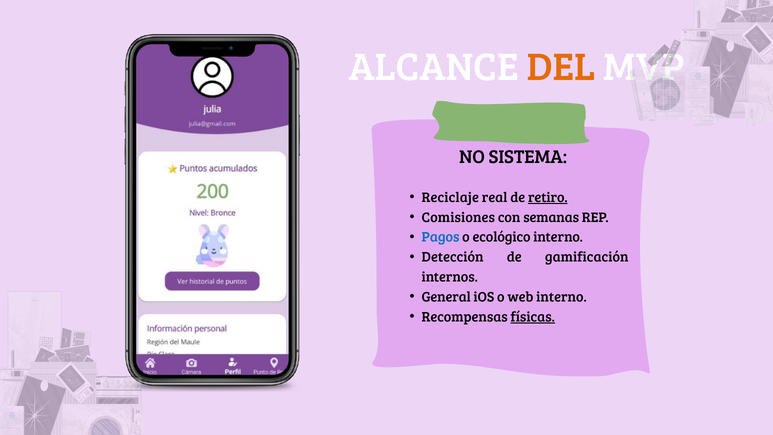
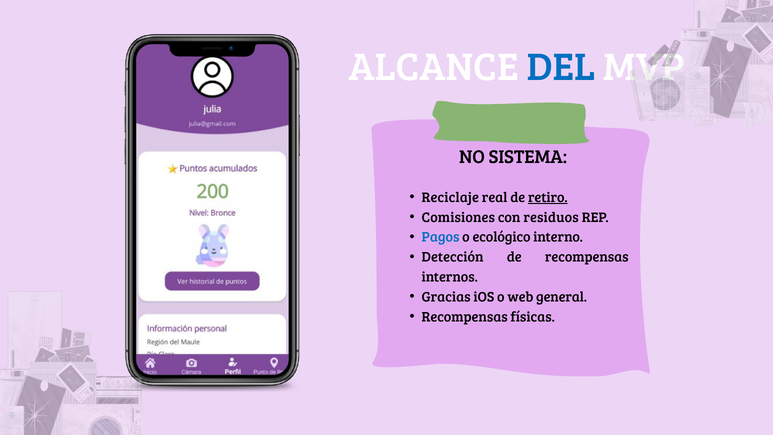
DEL colour: orange -> blue (561, 67)
semanas: semanas -> residuos (551, 217)
de gamificación: gamificación -> recompensas (587, 257)
General: General -> Gracias (446, 297)
web interno: interno -> general (562, 297)
físicas underline: present -> none (533, 317)
